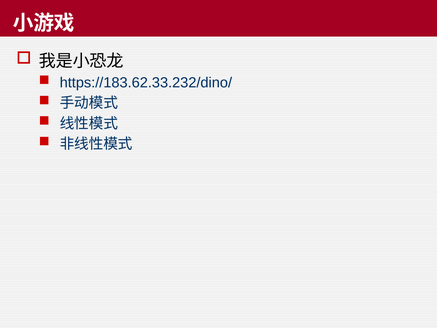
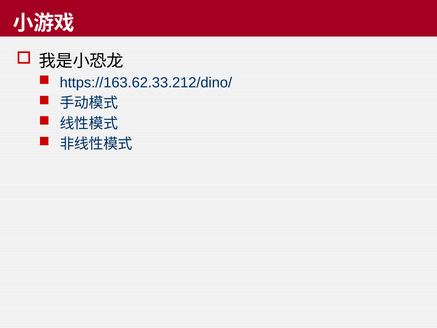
https://183.62.33.232/dino/: https://183.62.33.232/dino/ -> https://163.62.33.212/dino/ (146, 83)
